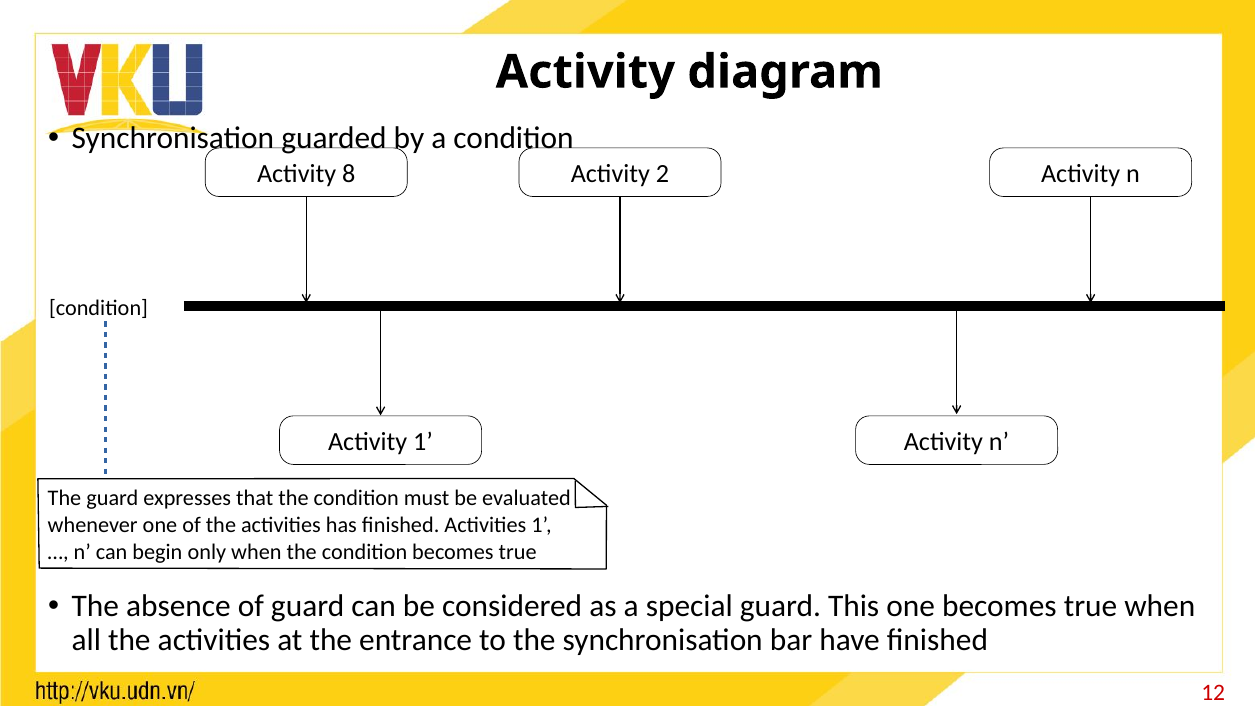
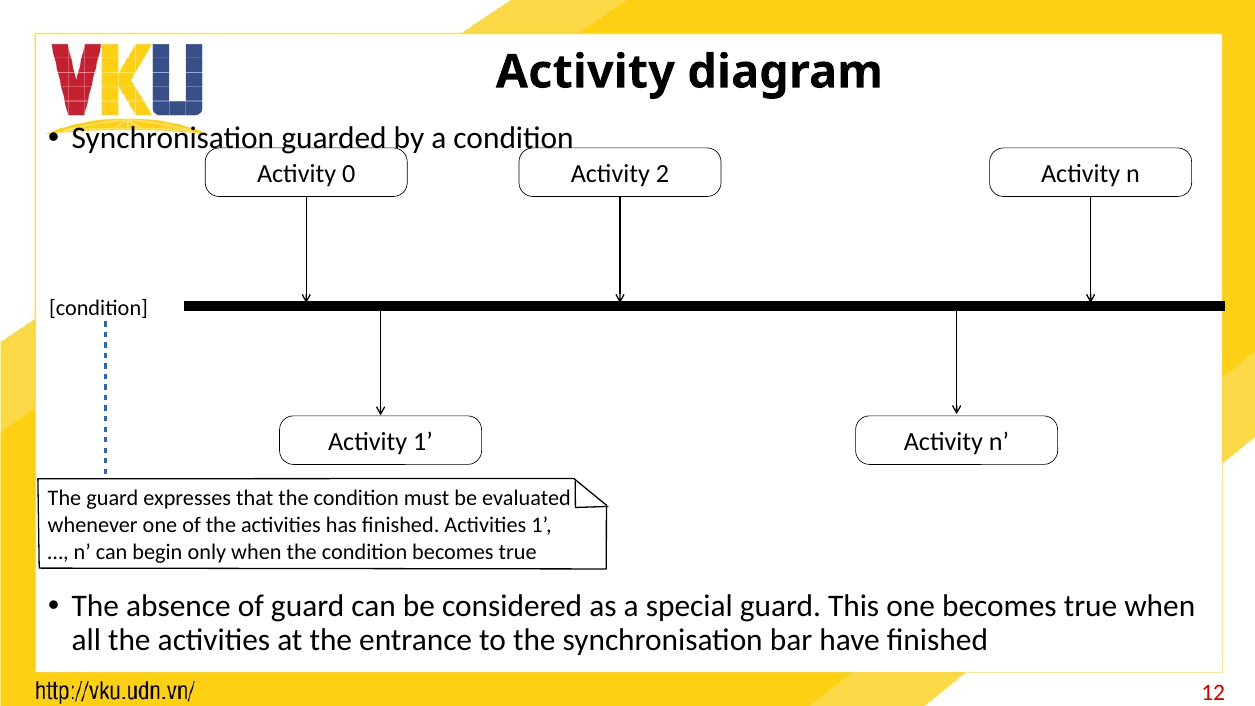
8: 8 -> 0 (349, 174)
